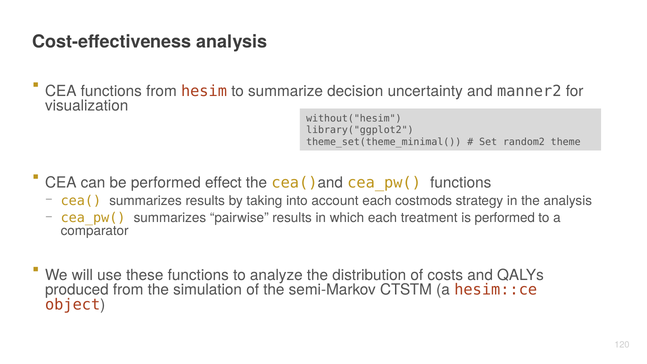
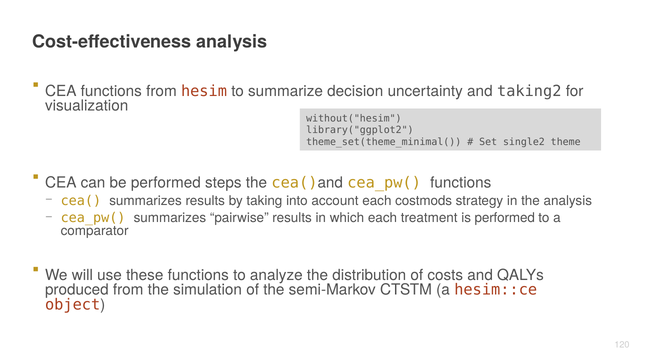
manner2: manner2 -> taking2 (529, 91)
random2: random2 -> single2 (524, 142)
effect: effect -> steps (223, 183)
